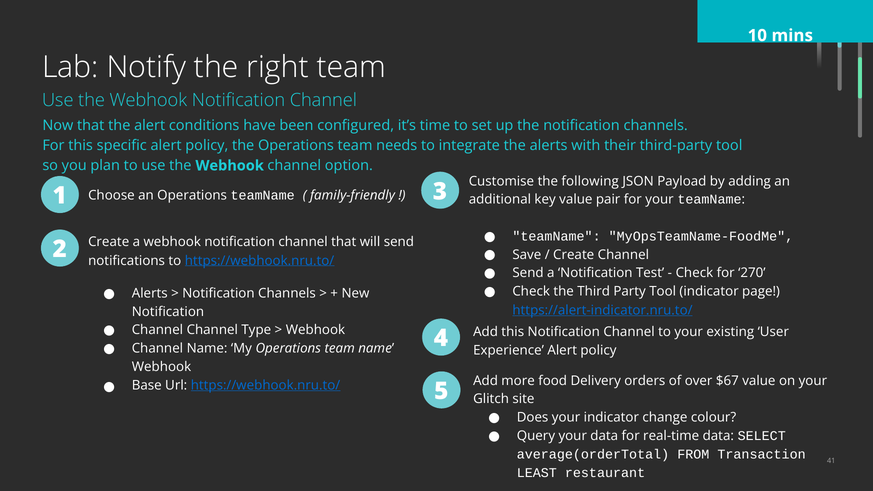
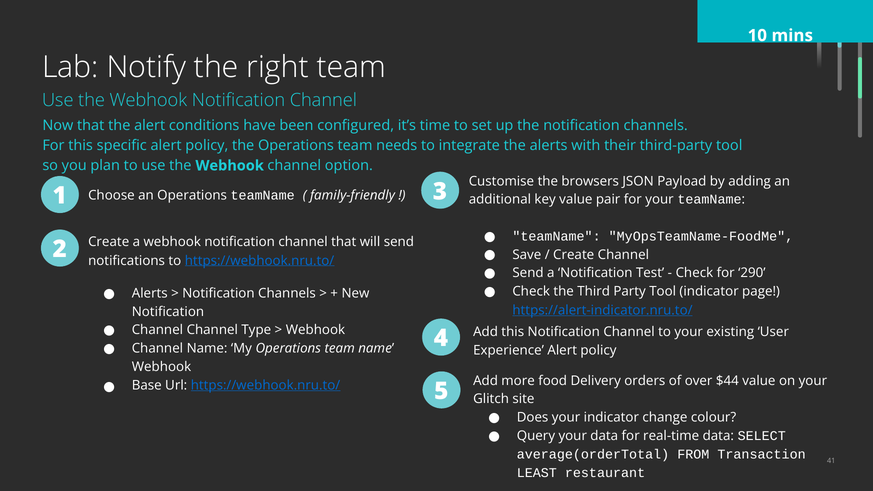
following: following -> browsers (590, 181)
270: 270 -> 290 (752, 273)
$67: $67 -> $44 (727, 381)
